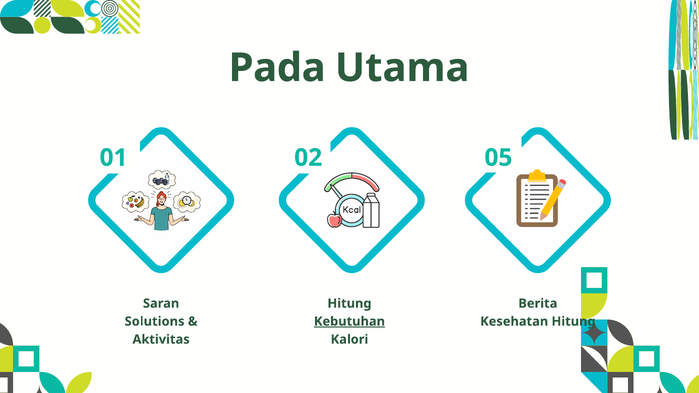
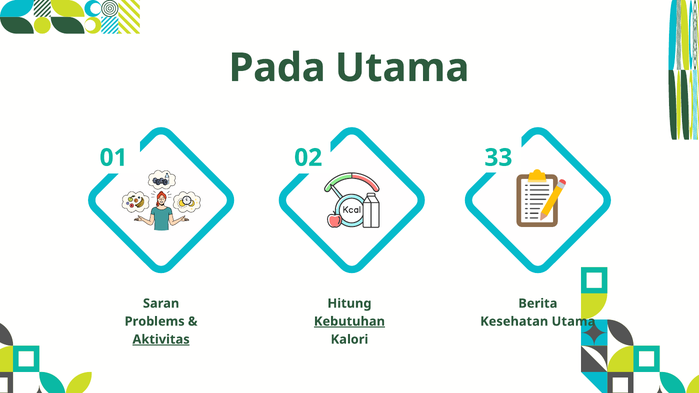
05: 05 -> 33 (498, 158)
Solutions: Solutions -> Problems (155, 322)
Kesehatan Hitung: Hitung -> Utama (573, 322)
Aktivitas underline: none -> present (161, 340)
